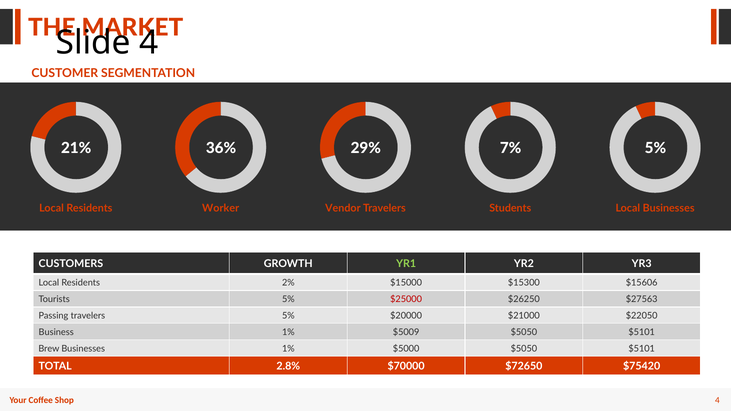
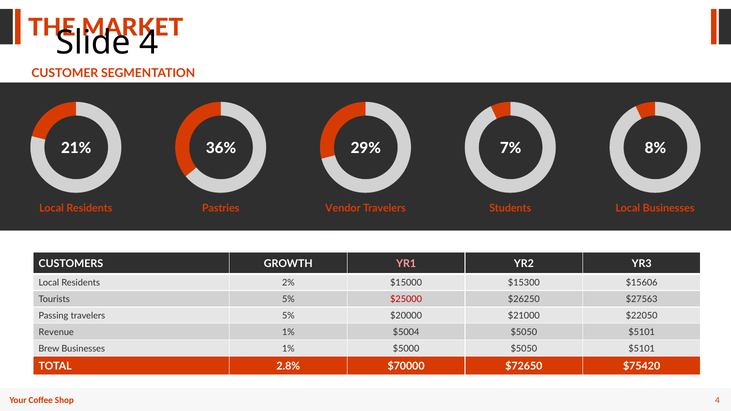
5%: 5% -> 8% (655, 148)
Worker: Worker -> Pastries (221, 208)
YR1 colour: light green -> pink (406, 264)
Business: Business -> Revenue (56, 332)
$5009: $5009 -> $5004 (406, 332)
